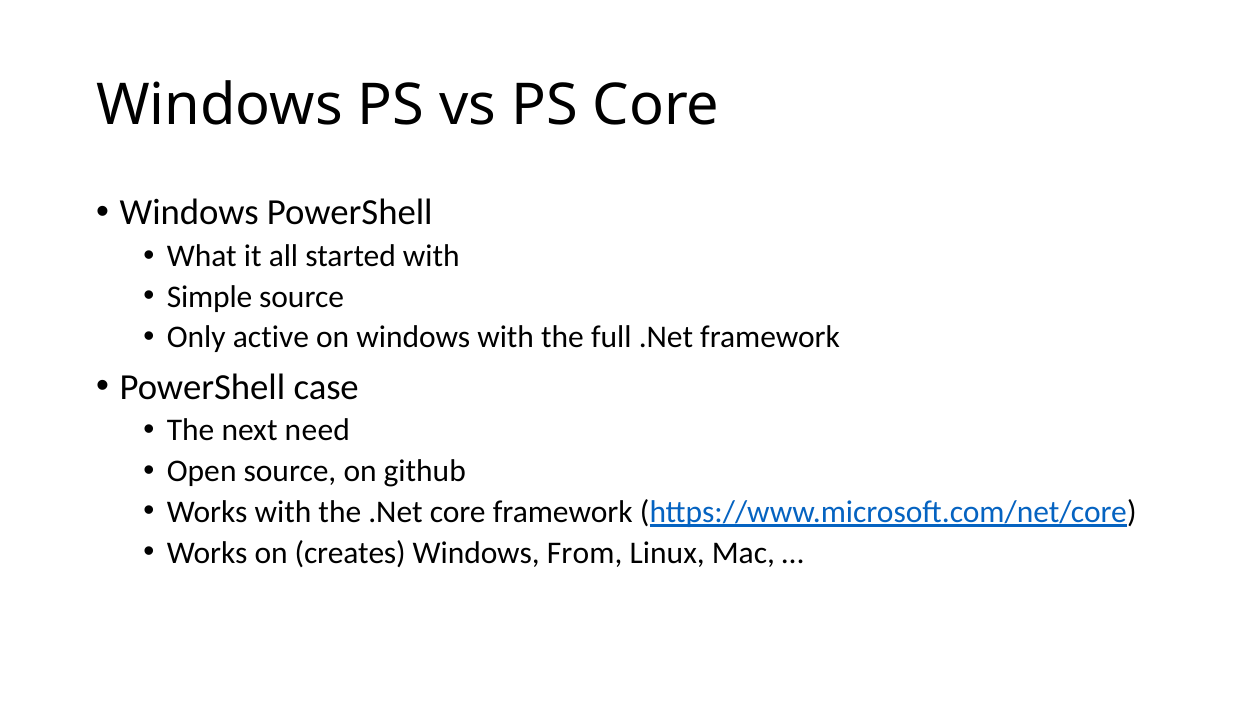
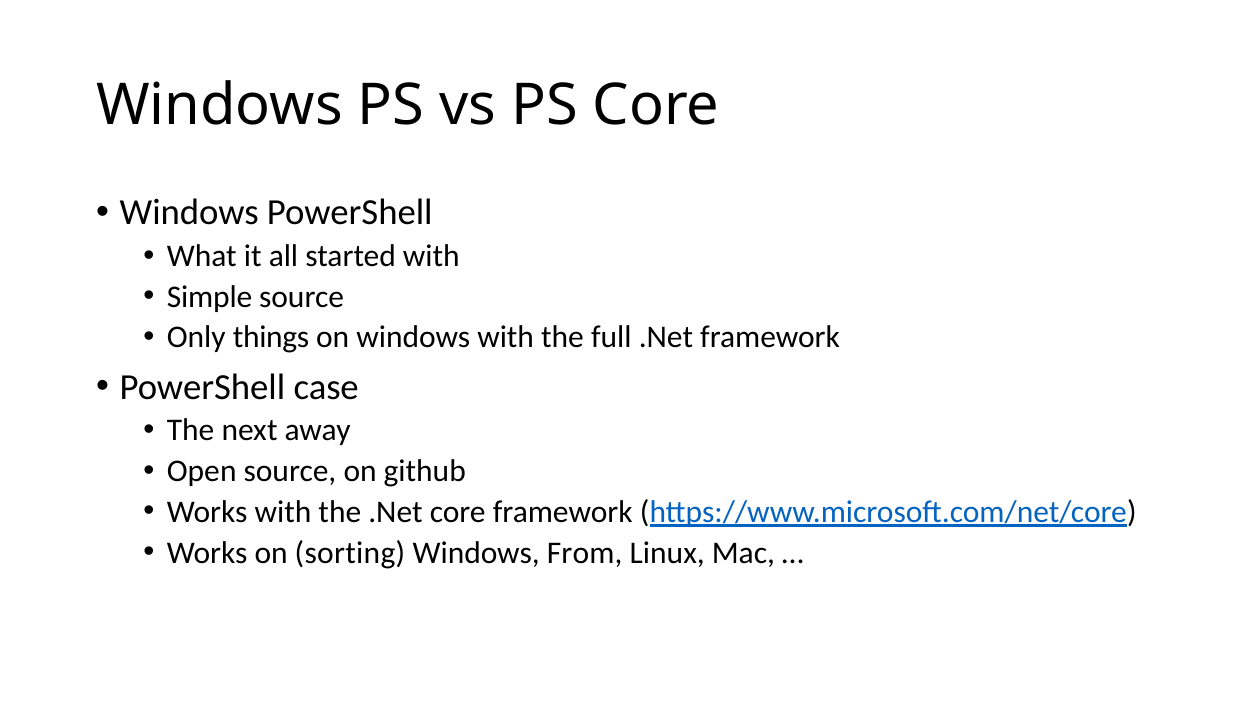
active: active -> things (271, 338)
need: need -> away (318, 431)
creates: creates -> sorting (350, 553)
